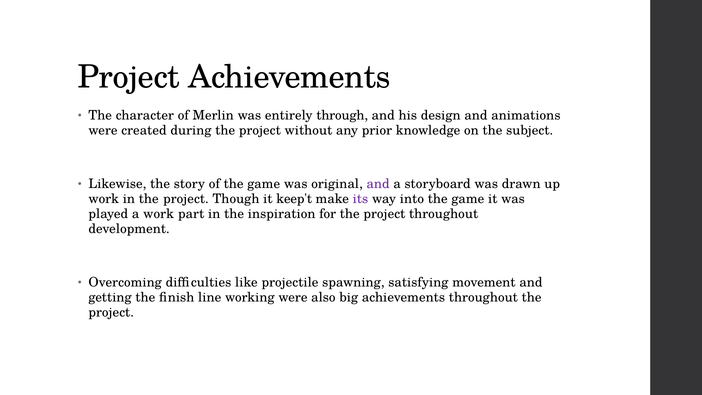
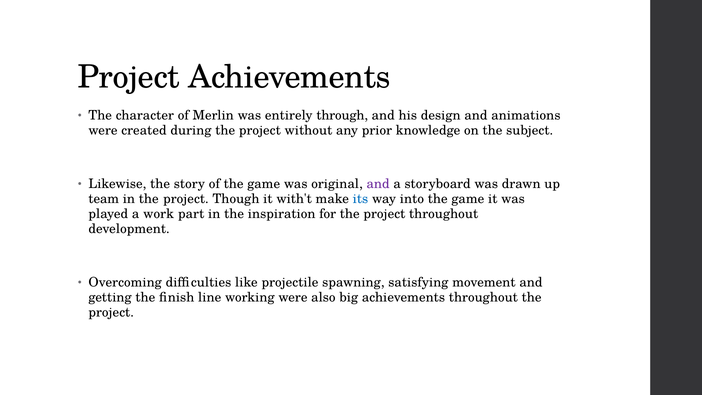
work: work -> team (104, 199)
keep't: keep't -> with't (294, 199)
its colour: purple -> blue (360, 199)
